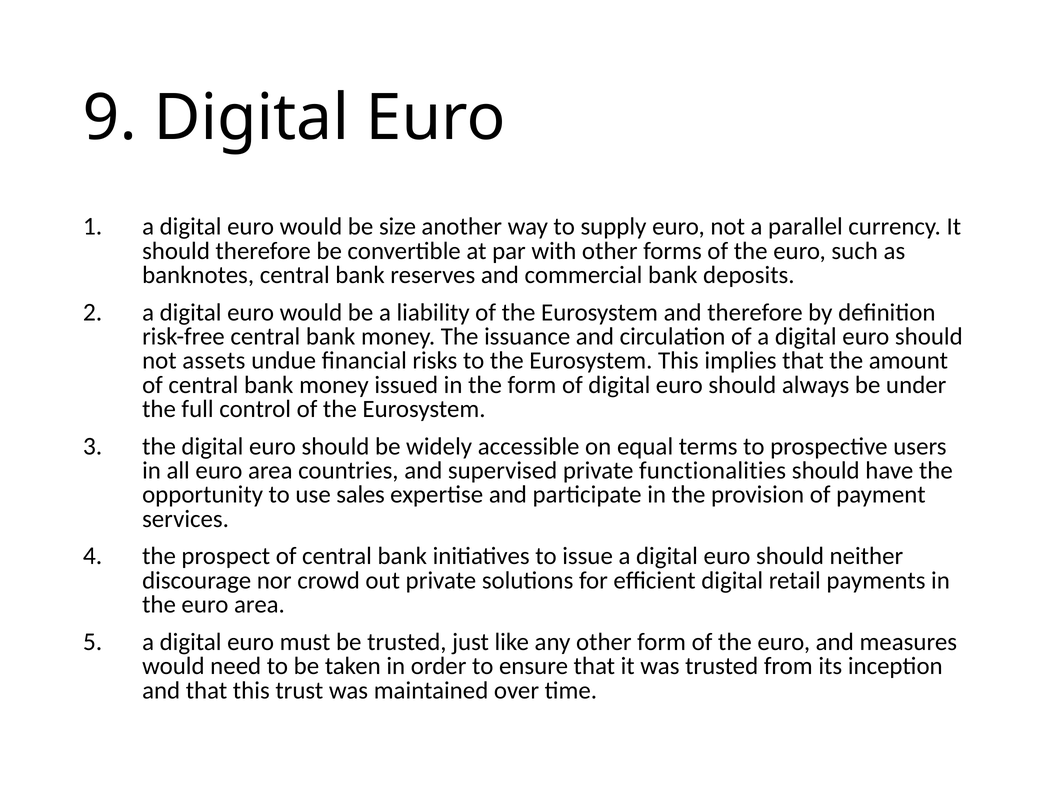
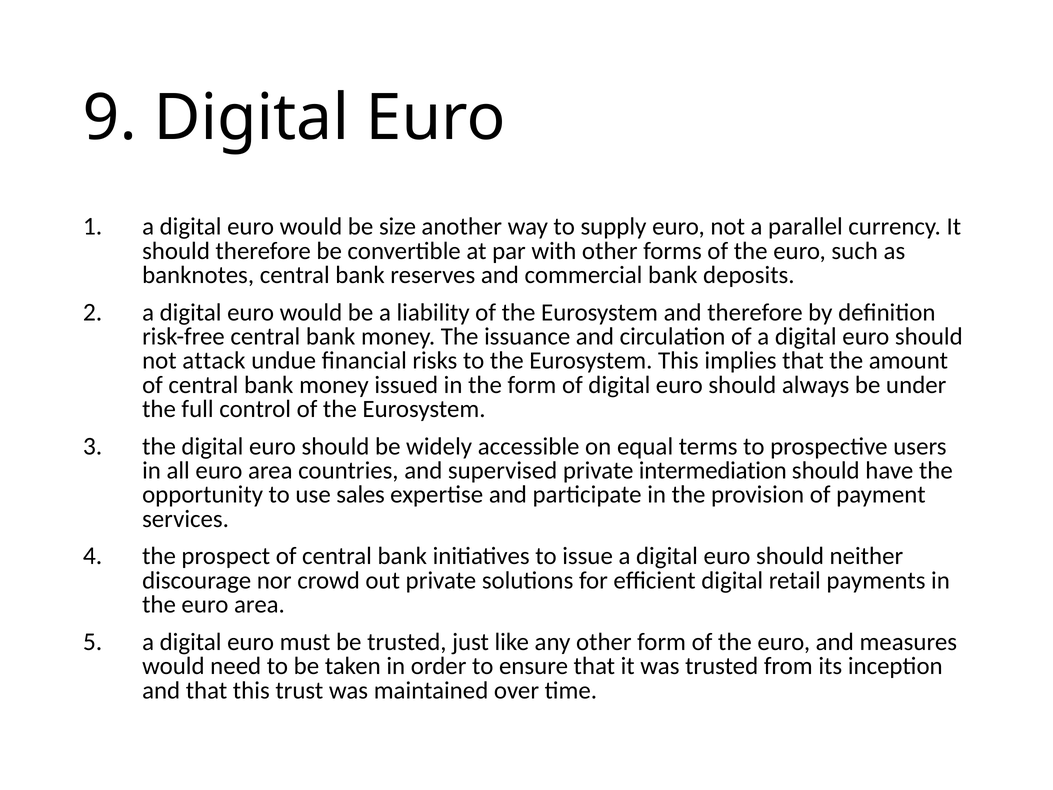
assets: assets -> attack (214, 361)
functionalities: functionalities -> intermediation (713, 470)
